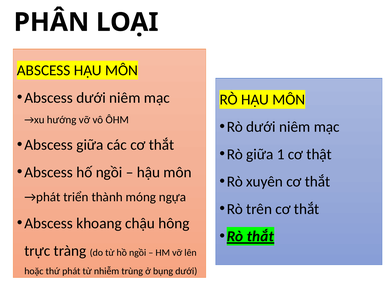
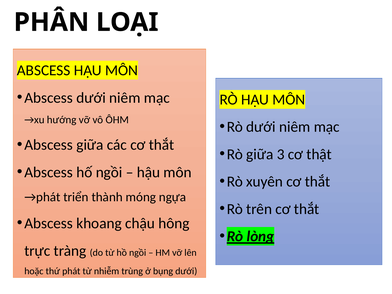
1: 1 -> 3 (281, 154)
Rò thắt: thắt -> lòng (260, 236)
